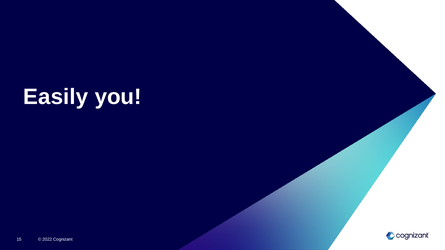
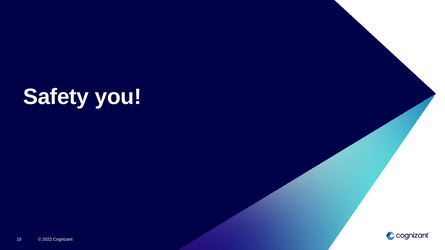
Easily: Easily -> Safety (56, 97)
